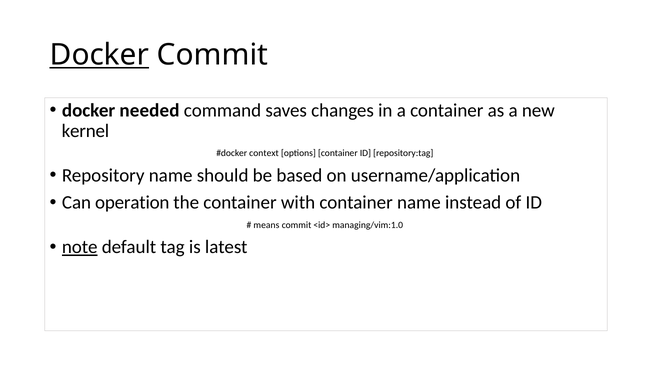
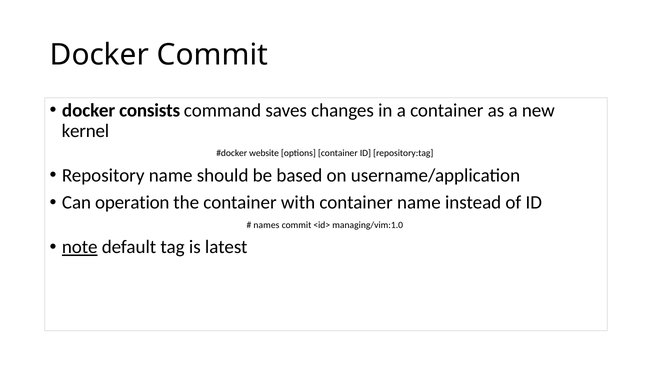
Docker underline: present -> none (99, 55)
needed: needed -> consists (150, 110)
context: context -> website (264, 153)
means: means -> names (266, 225)
